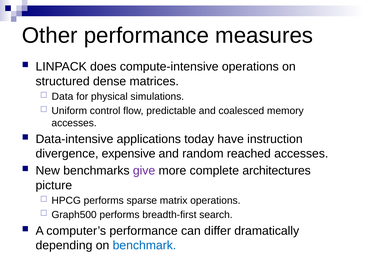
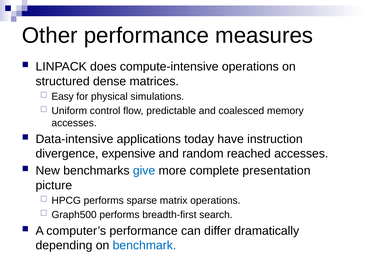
Data: Data -> Easy (63, 97)
give colour: purple -> blue (144, 170)
architectures: architectures -> presentation (276, 170)
